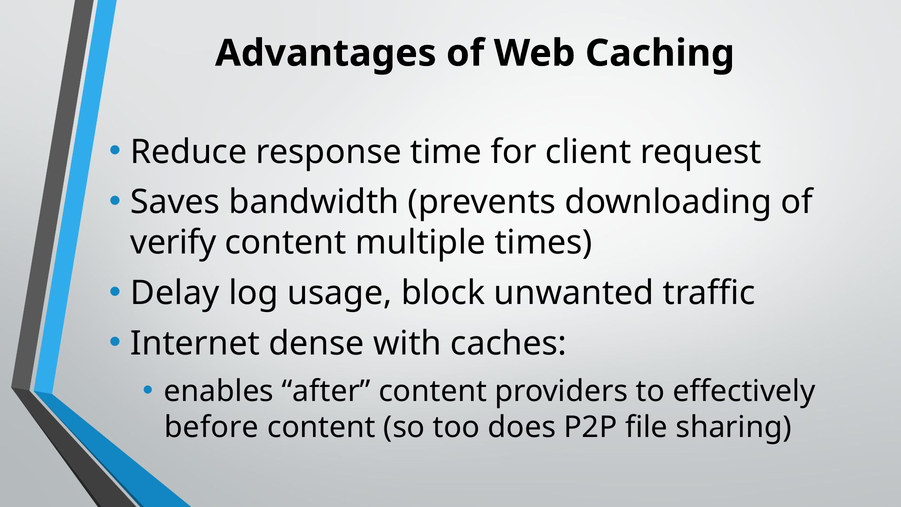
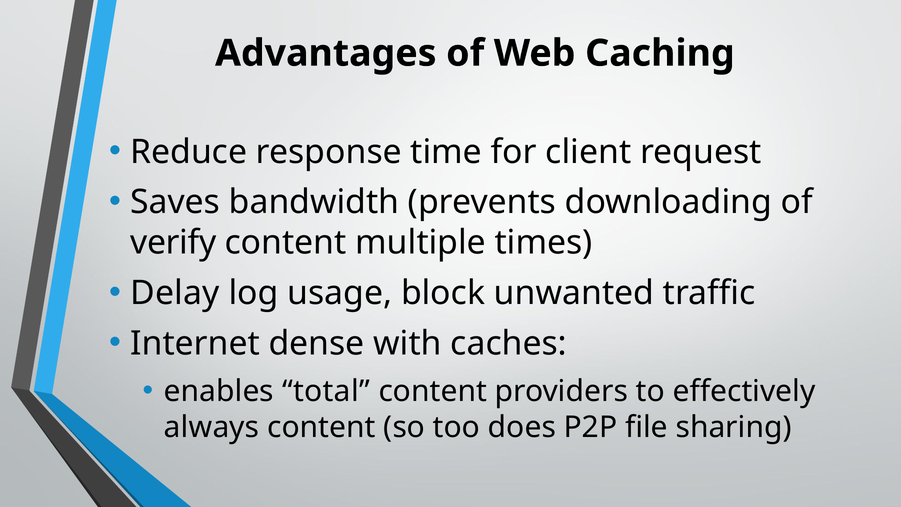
after: after -> total (326, 391)
before: before -> always (212, 427)
